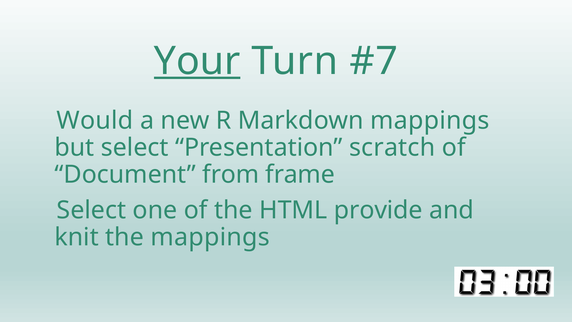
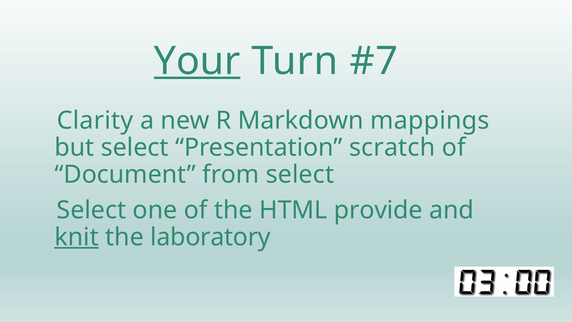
Would: Would -> Clarity (95, 121)
from frame: frame -> select (300, 175)
knit underline: none -> present (77, 237)
the mappings: mappings -> laboratory (210, 237)
